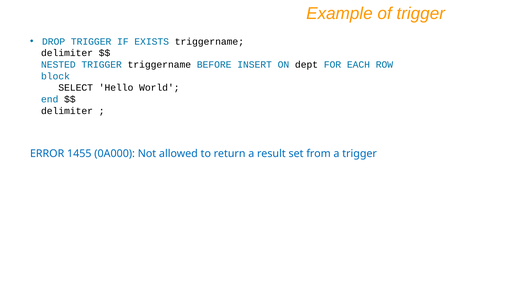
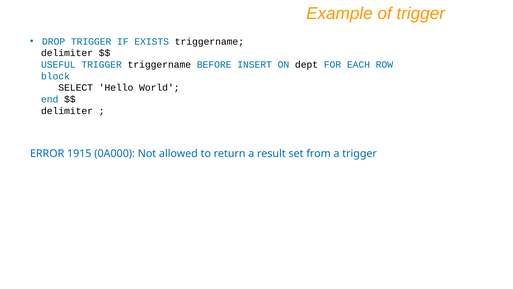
NESTED: NESTED -> USEFUL (58, 65)
1455: 1455 -> 1915 (79, 153)
